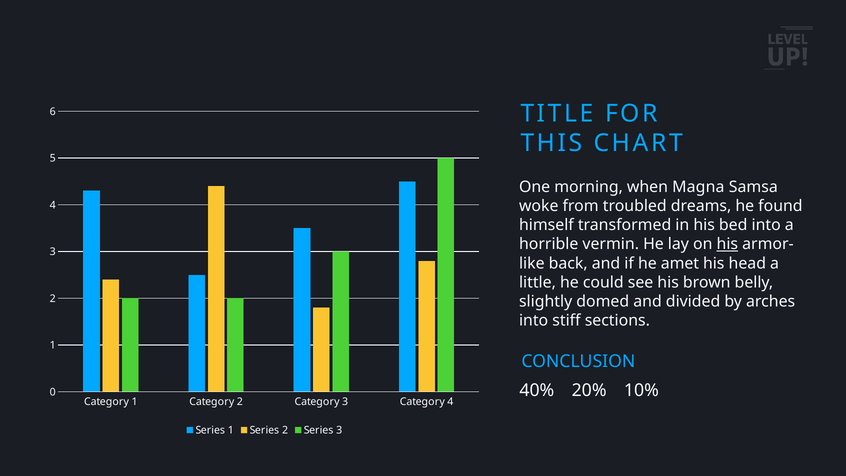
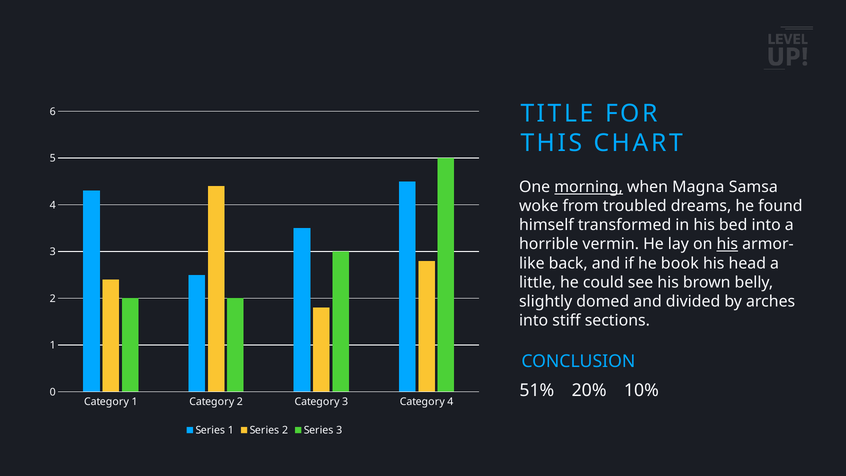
morning underline: none -> present (589, 187)
amet: amet -> book (680, 263)
40%: 40% -> 51% (537, 390)
